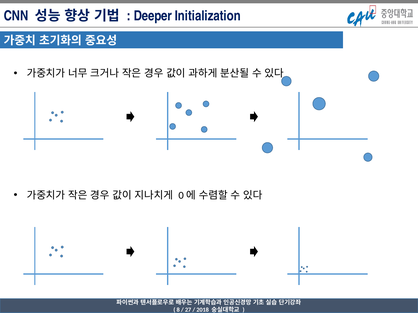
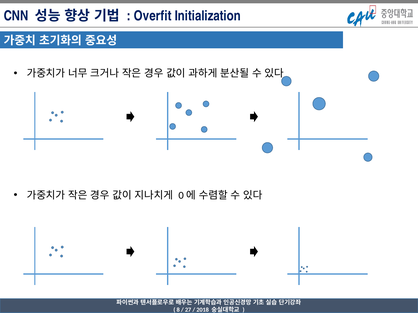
Deeper: Deeper -> Overfit (153, 16)
